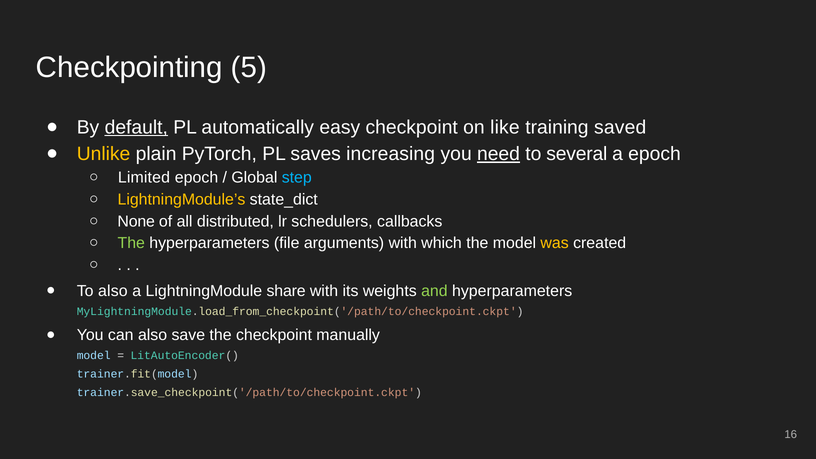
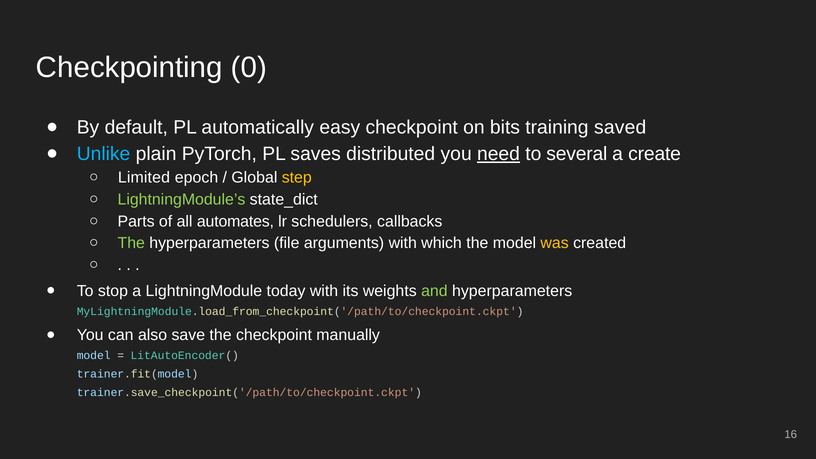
5: 5 -> 0 (249, 68)
default underline: present -> none (136, 127)
like: like -> bits (505, 127)
Unlike colour: yellow -> light blue (104, 154)
increasing: increasing -> distributed (391, 154)
a epoch: epoch -> create (655, 154)
step colour: light blue -> yellow (297, 178)
LightningModule’s colour: yellow -> light green (181, 199)
None: None -> Parts (136, 221)
distributed: distributed -> automates (235, 221)
To also: also -> stop (113, 291)
share: share -> today (286, 291)
